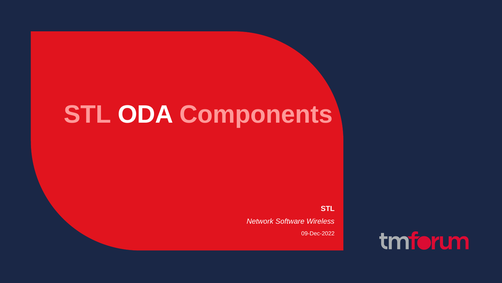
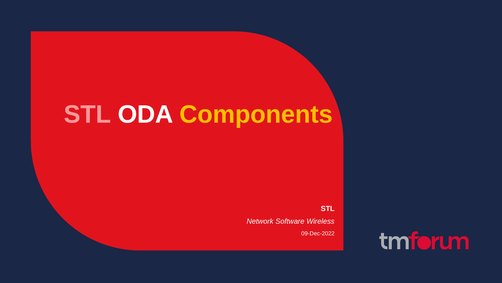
Components colour: pink -> yellow (256, 114)
